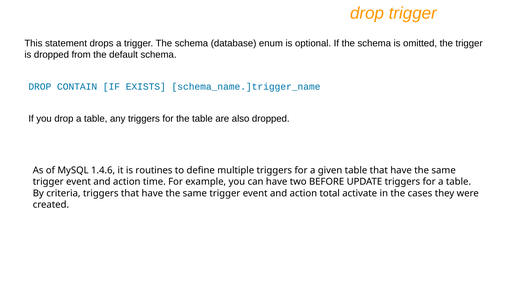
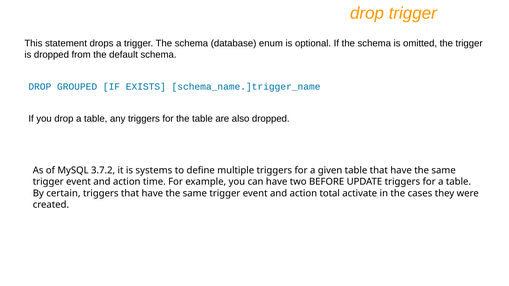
CONTAIN: CONTAIN -> GROUPED (77, 87)
1.4.6: 1.4.6 -> 3.7.2 (103, 171)
routines: routines -> systems (154, 171)
criteria: criteria -> certain (63, 193)
